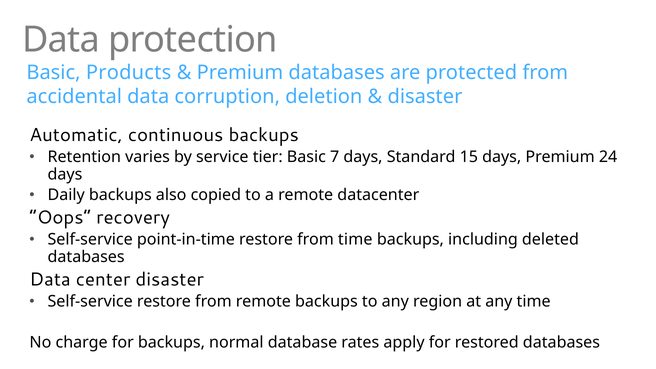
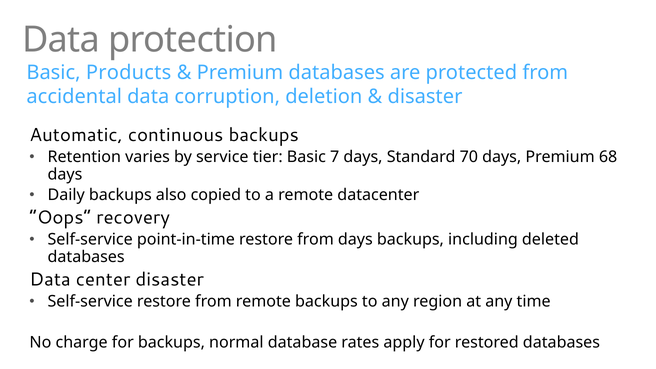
15: 15 -> 70 (469, 157)
24: 24 -> 68 (608, 157)
from time: time -> days (355, 240)
